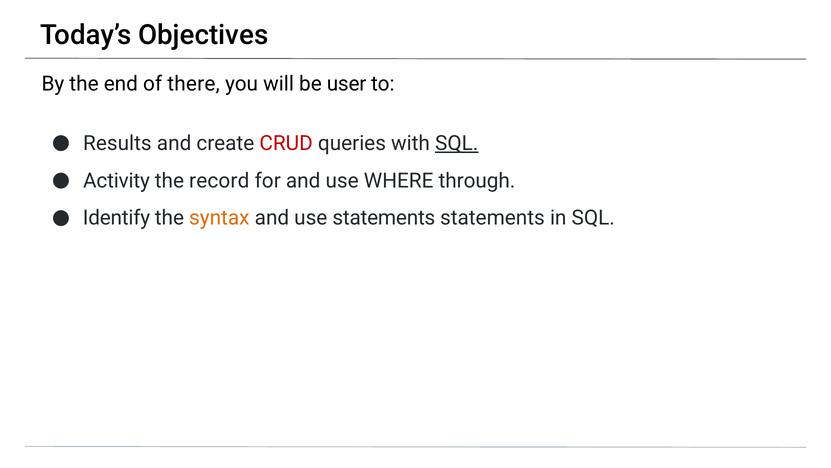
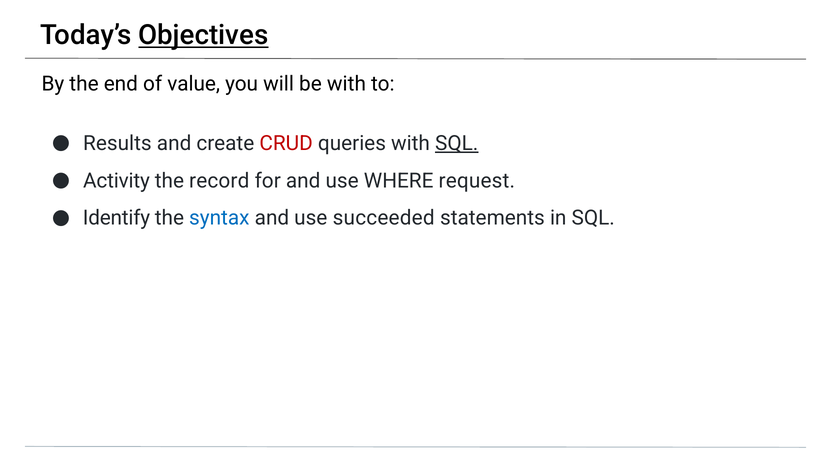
Objectives underline: none -> present (203, 35)
there: there -> value (194, 84)
be user: user -> with (346, 84)
through: through -> request (477, 180)
syntax colour: orange -> blue (219, 218)
use statements: statements -> succeeded (384, 218)
